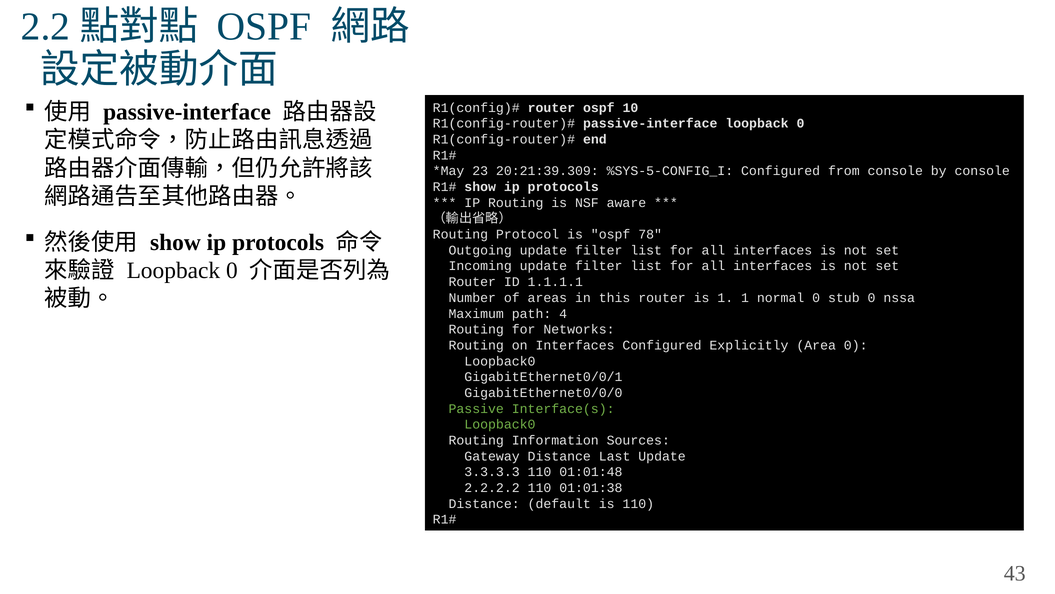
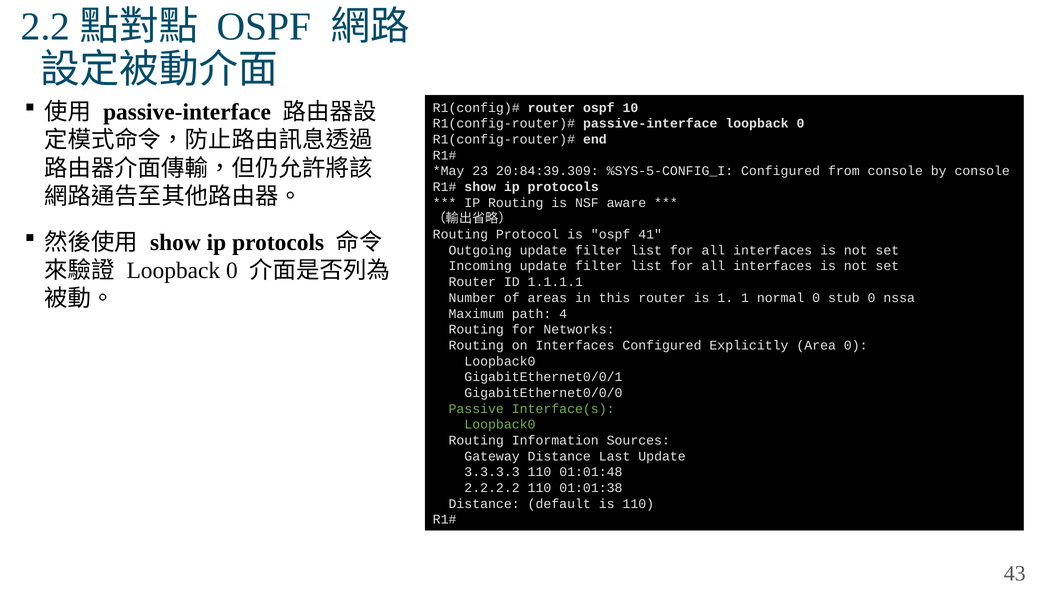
20:21:39.309: 20:21:39.309 -> 20:84:39.309 (547, 171)
78: 78 -> 41 (650, 234)
